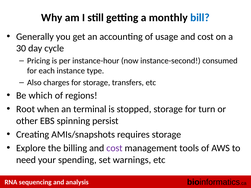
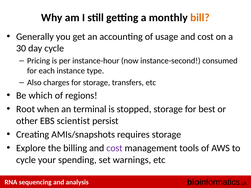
bill colour: blue -> orange (200, 18)
turn: turn -> best (207, 109)
spinning: spinning -> scientist (73, 121)
need: need -> cycle (26, 160)
